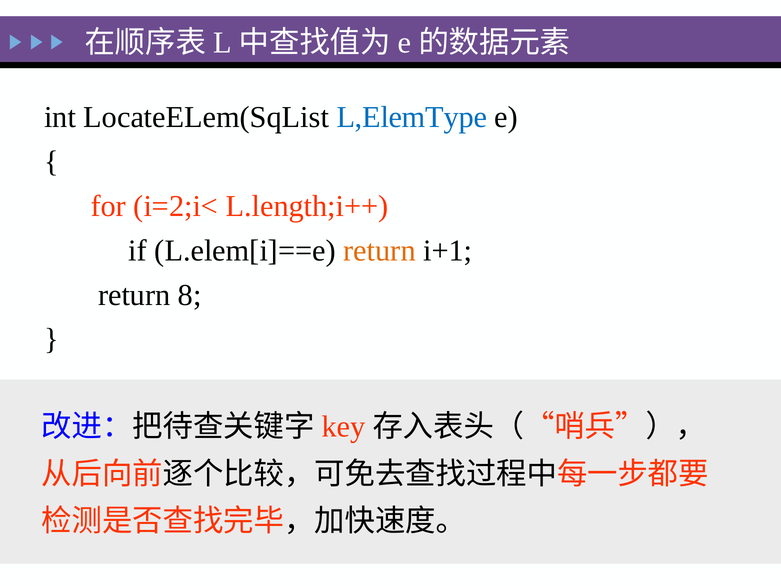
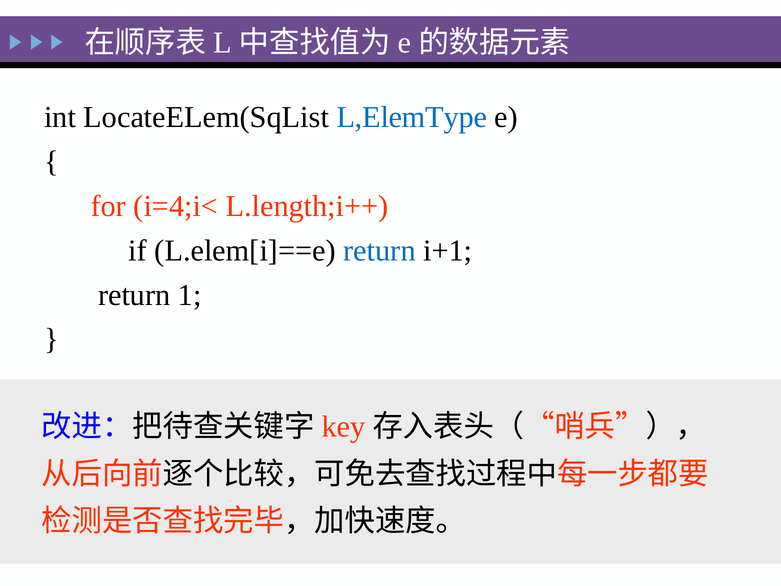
i=2;i<: i=2;i< -> i=4;i< (176, 206)
return colour: orange -> blue (380, 251)
8: 8 -> 1 (190, 295)
